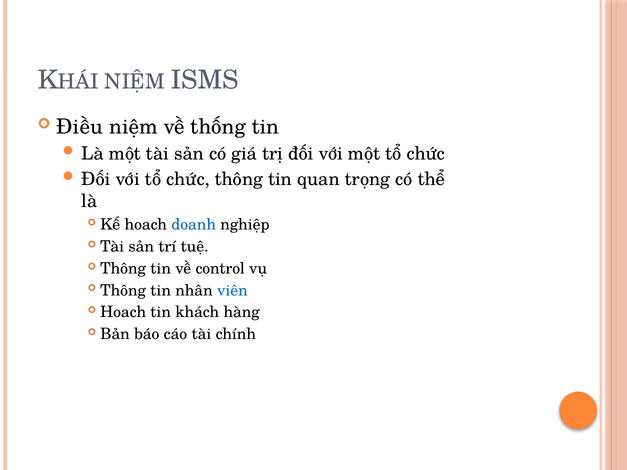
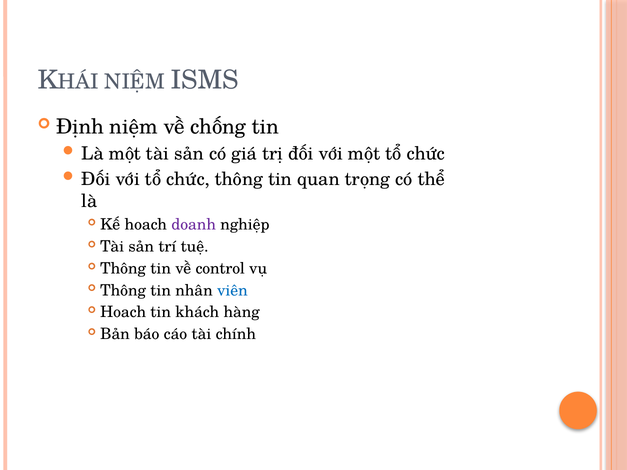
Điều: Điều -> Định (80, 127)
thống: thống -> chống (218, 127)
doanh colour: blue -> purple (194, 225)
